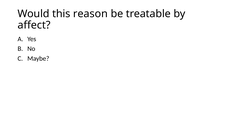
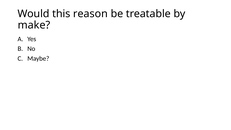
affect: affect -> make (34, 25)
